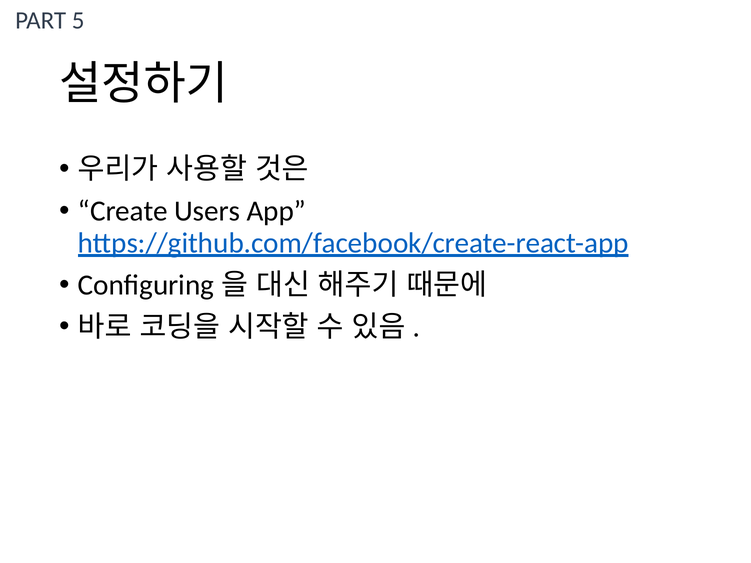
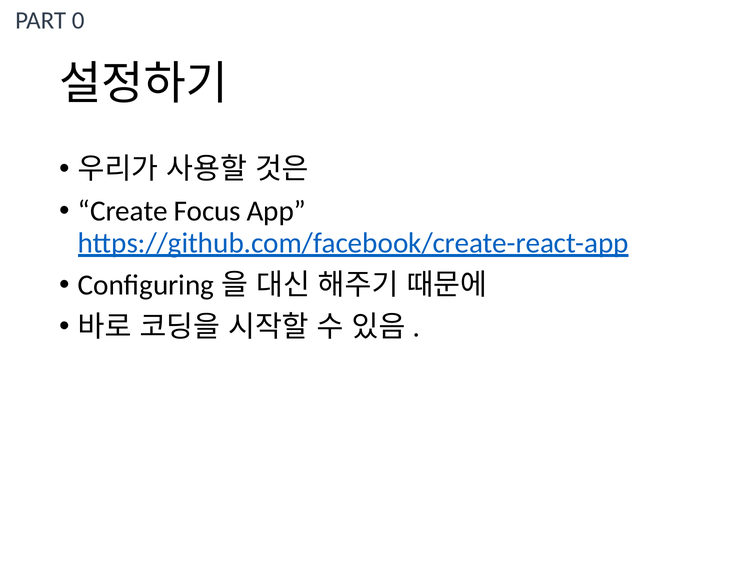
5: 5 -> 0 (78, 20)
Users: Users -> Focus (207, 211)
